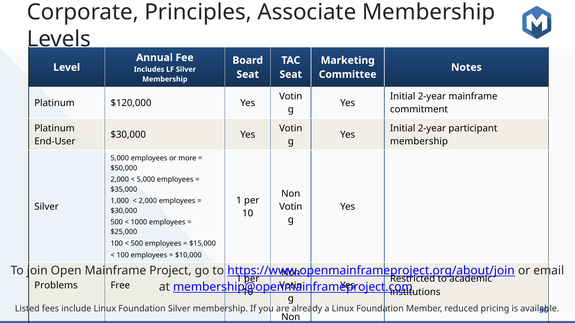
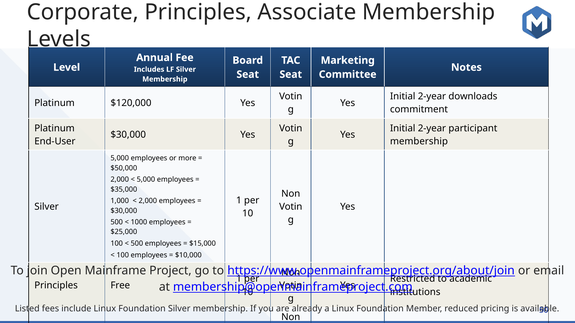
2-year mainframe: mainframe -> downloads (473, 97)
Problems: Problems -> Principles (56, 286)
